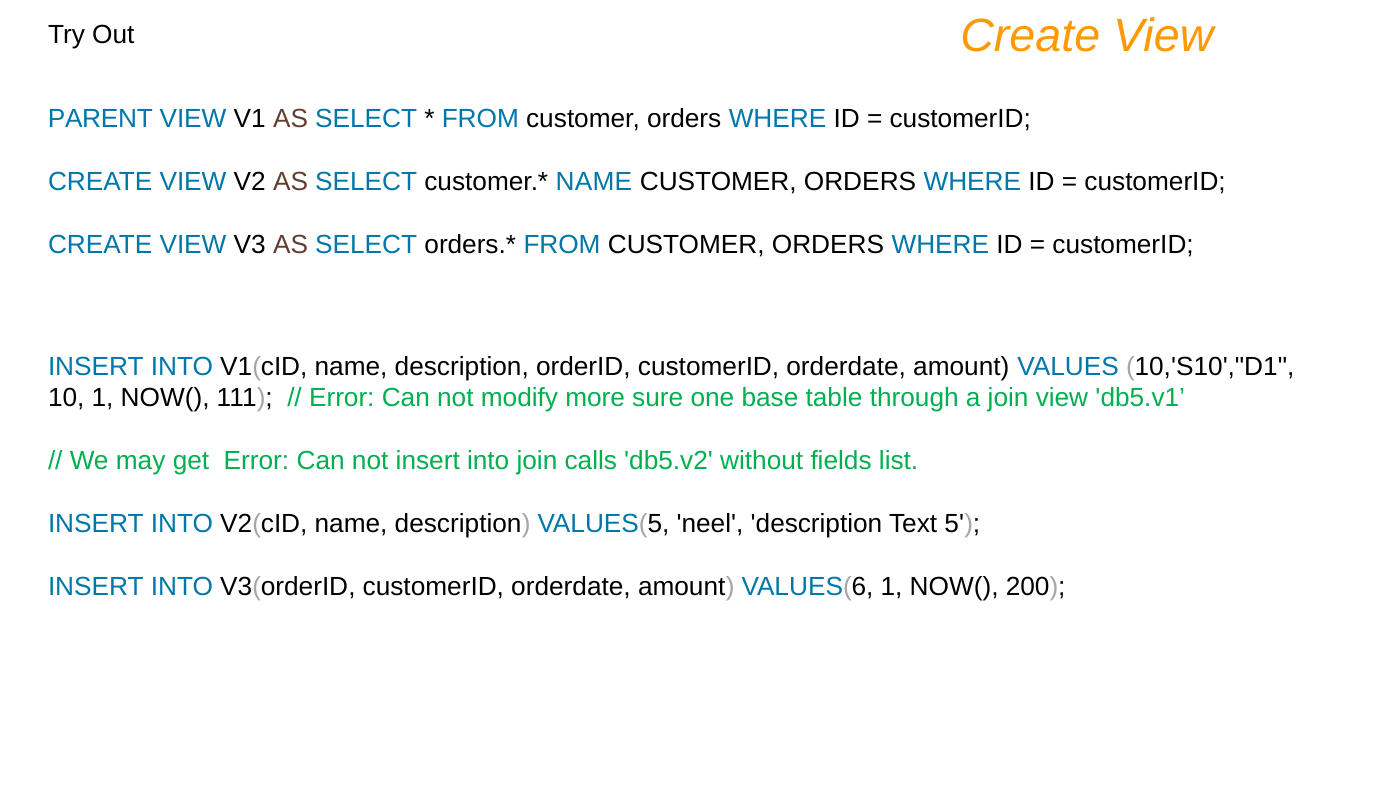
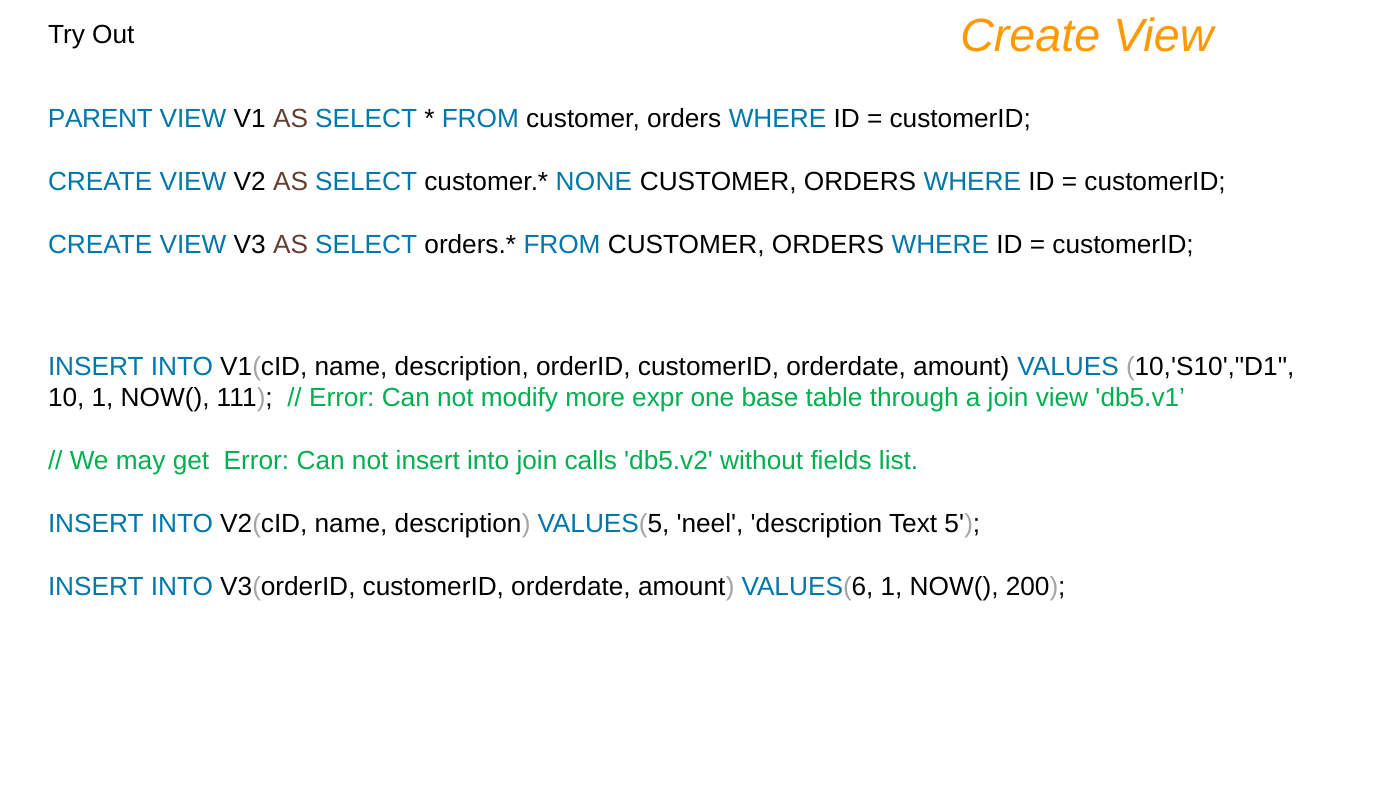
NAME: NAME -> NONE (594, 182)
sure: sure -> expr (658, 398)
